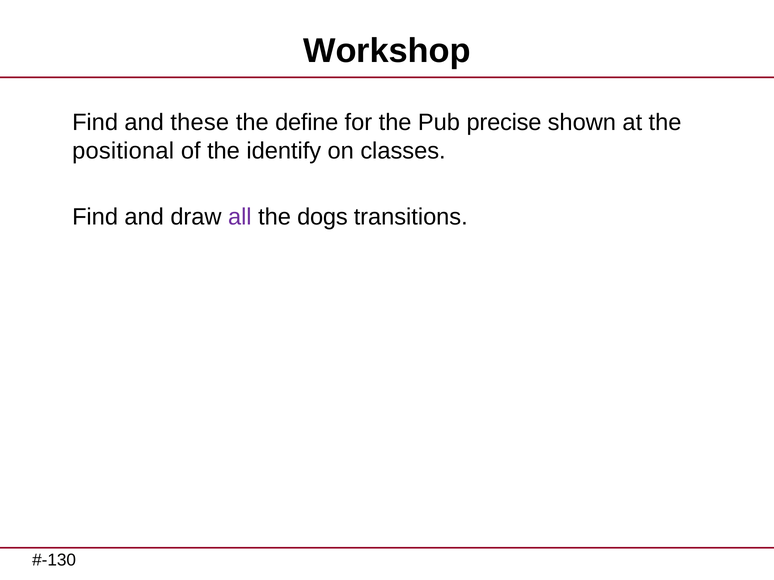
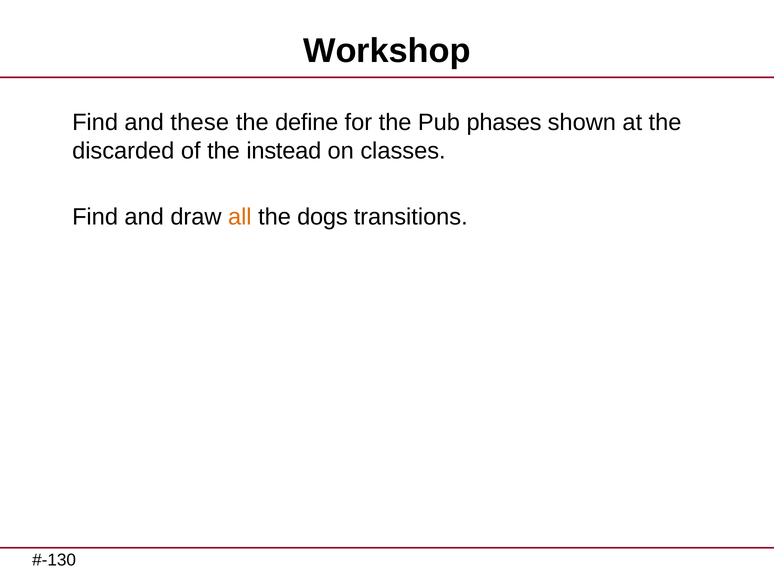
precise: precise -> phases (504, 123)
positional: positional -> discarded (123, 151)
identify: identify -> instead (284, 151)
all colour: purple -> orange (240, 217)
